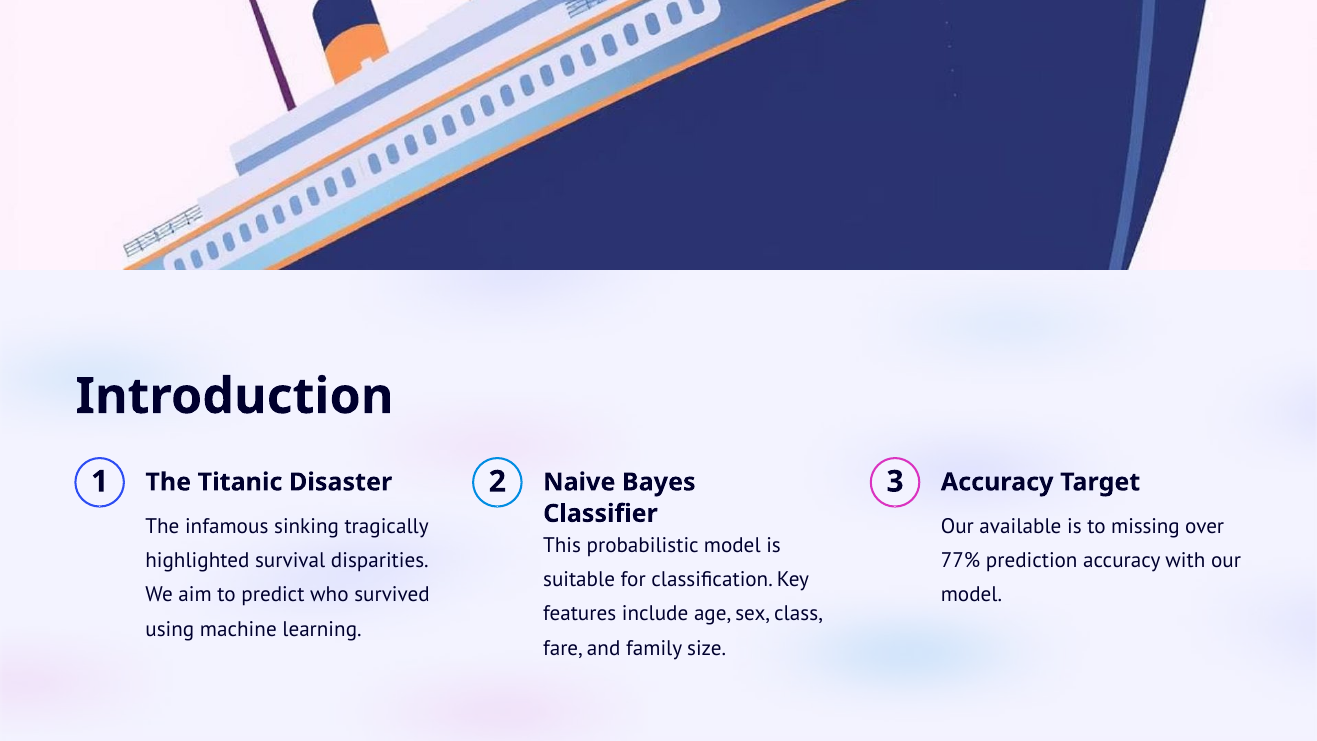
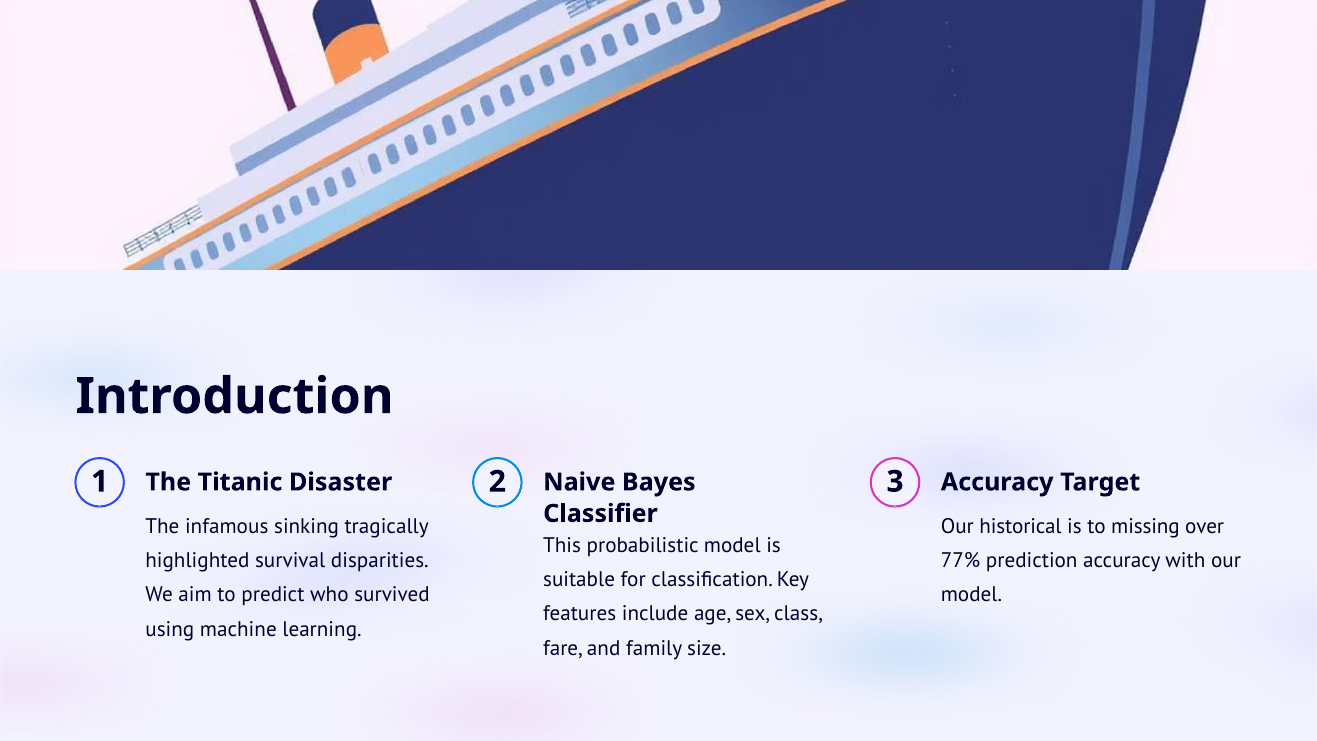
available: available -> historical (1021, 526)
